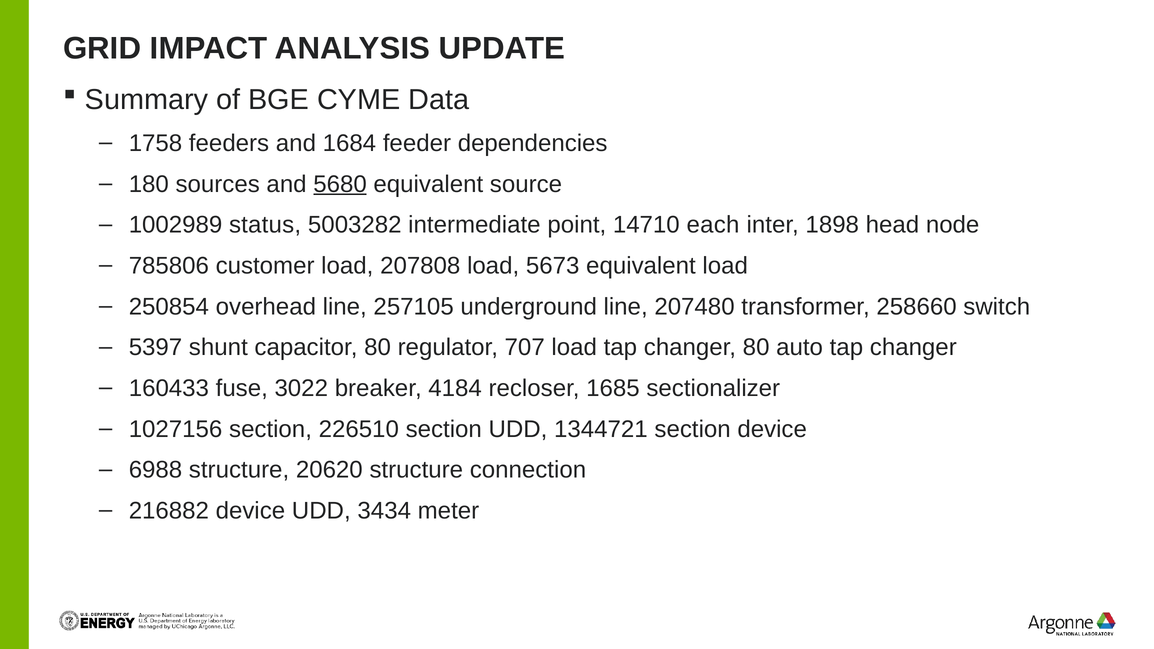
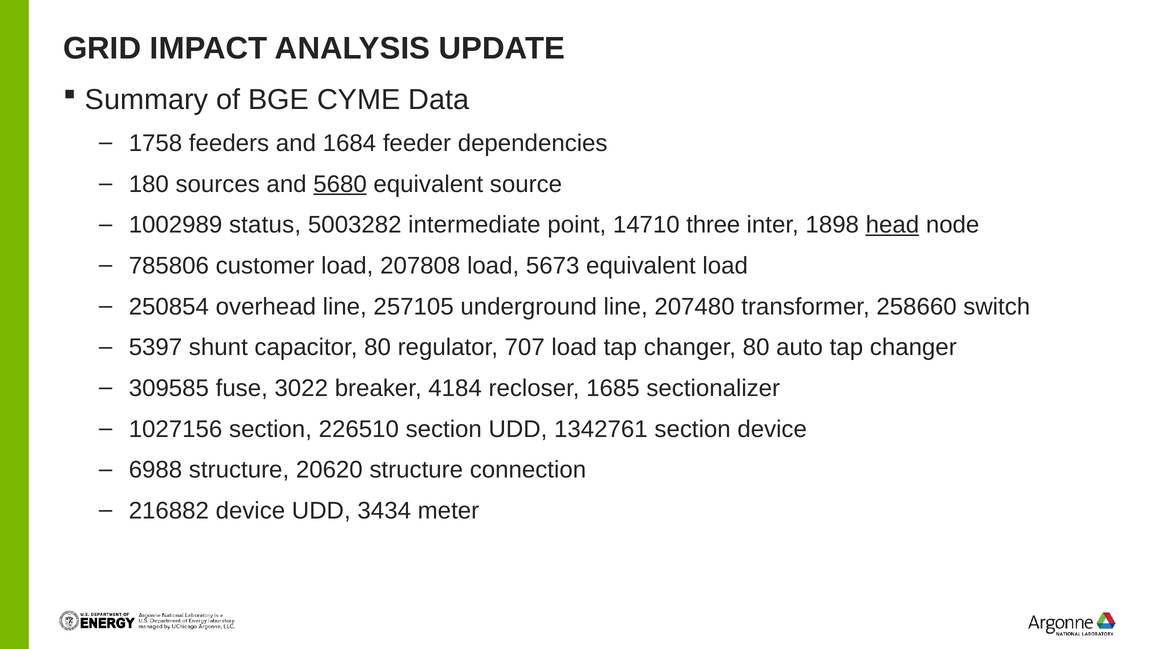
each: each -> three (713, 225)
head underline: none -> present (892, 225)
160433: 160433 -> 309585 (169, 388)
1344721: 1344721 -> 1342761 (601, 429)
